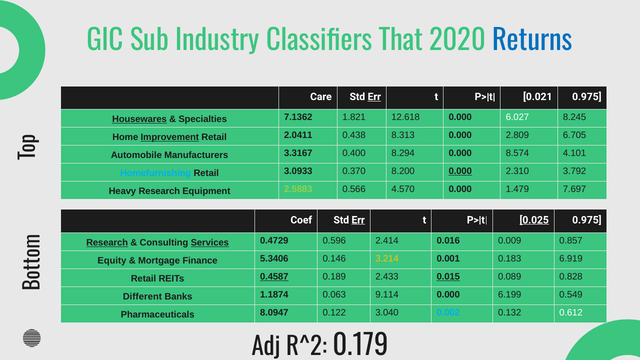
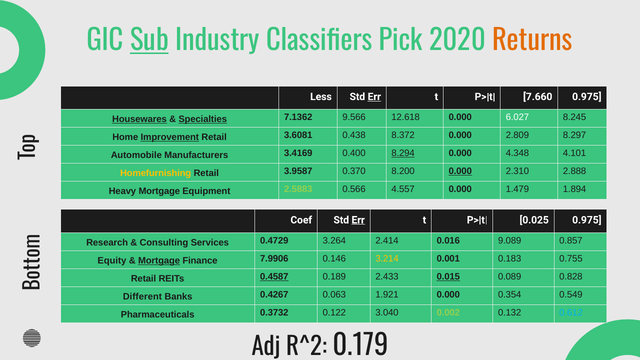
Sub underline: none -> present (149, 41)
That: That -> Pick (401, 41)
Returns colour: blue -> orange (532, 41)
Care: Care -> Less (321, 97)
0.021: 0.021 -> 7.660 (538, 97)
Specialties underline: none -> present (203, 119)
1.821: 1.821 -> 9.566 (354, 117)
2.0411: 2.0411 -> 3.6081 (298, 135)
8.313: 8.313 -> 8.372 (403, 135)
6.705: 6.705 -> 8.297 (575, 135)
3.3167: 3.3167 -> 3.4169 (298, 153)
8.294 underline: none -> present (403, 153)
8.574: 8.574 -> 4.348 (517, 153)
Homefurnishing colour: light blue -> yellow (156, 173)
3.0933: 3.0933 -> 3.9587 (298, 171)
3.792: 3.792 -> 2.888 (575, 171)
Heavy Research: Research -> Mortgage (159, 191)
4.570: 4.570 -> 4.557 (403, 189)
7.697: 7.697 -> 1.894 (575, 189)
0.025 underline: present -> none (534, 220)
Research underline: present -> none (107, 243)
Services underline: present -> none (210, 243)
0.596: 0.596 -> 3.264 (334, 241)
0.009: 0.009 -> 9.089 (510, 241)
Mortgage underline: none -> present (159, 261)
5.3406: 5.3406 -> 7.9906 (274, 259)
6.919: 6.919 -> 0.755 (571, 259)
1.1874: 1.1874 -> 0.4267 (274, 295)
9.114: 9.114 -> 1.921 (387, 295)
6.199: 6.199 -> 0.354 (510, 295)
8.0947: 8.0947 -> 0.3732 (274, 313)
0.002 colour: light blue -> light green (448, 313)
0.612 colour: white -> light blue (571, 313)
